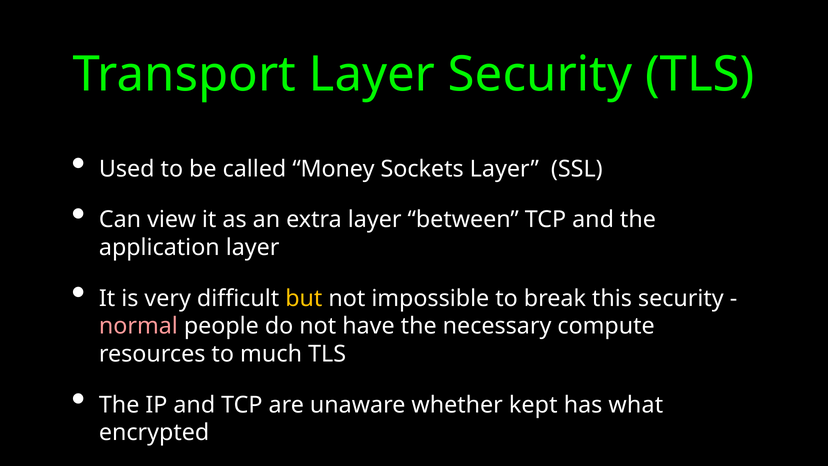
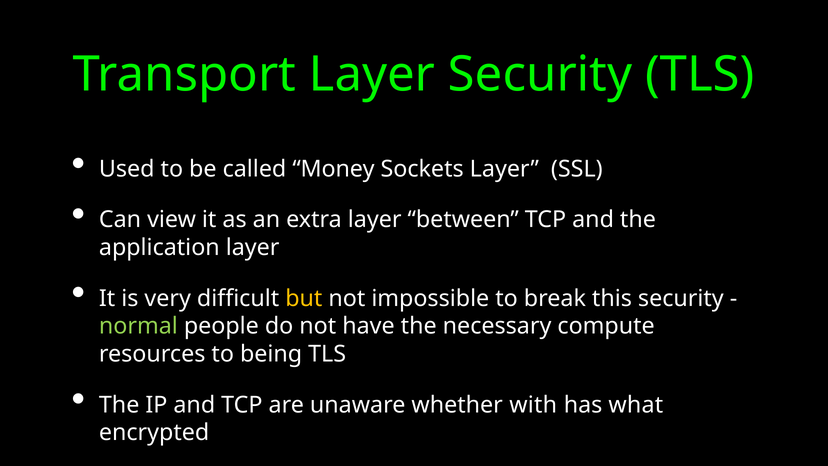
normal colour: pink -> light green (138, 326)
much: much -> being (271, 354)
kept: kept -> with (533, 405)
